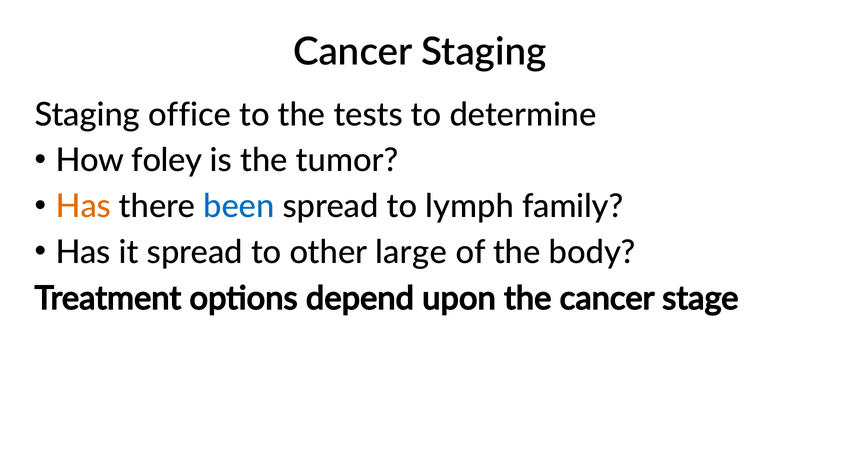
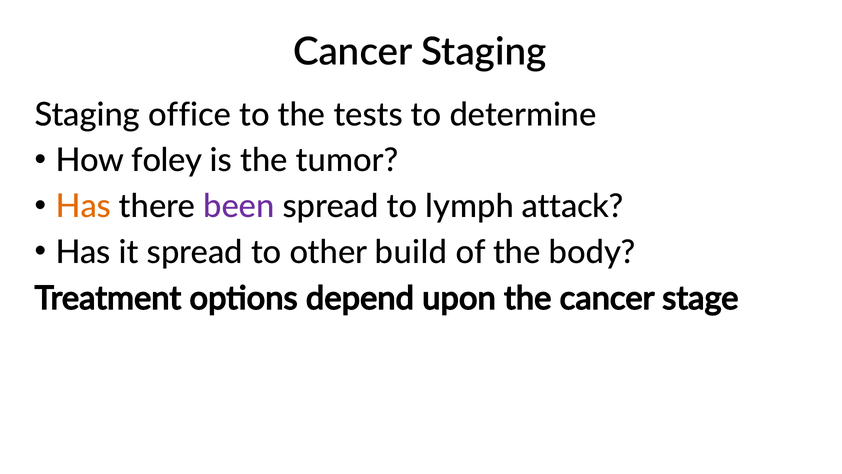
been colour: blue -> purple (239, 206)
family: family -> attack (573, 206)
large: large -> build (411, 252)
